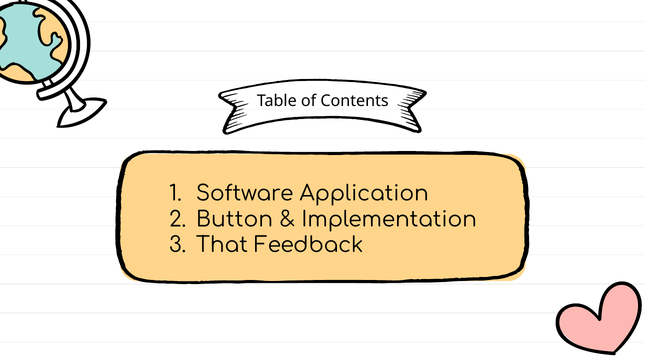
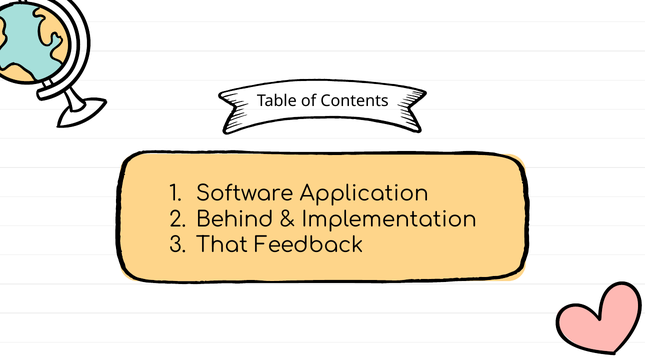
Button: Button -> Behind (235, 219)
